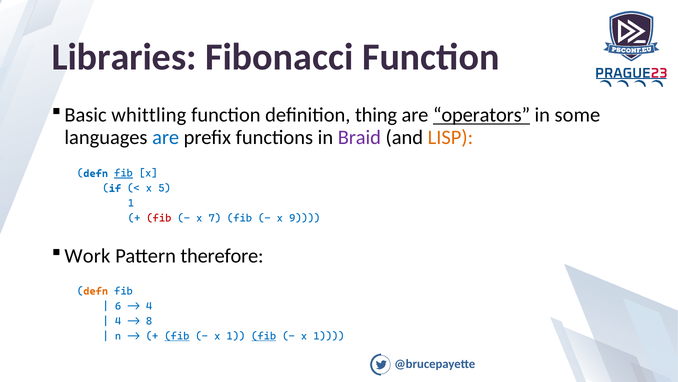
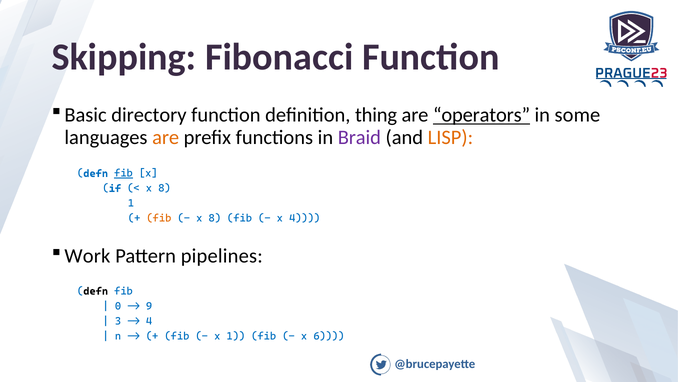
Libraries: Libraries -> Skipping (124, 57)
whittling: whittling -> directory (149, 115)
are colour: blue -> orange (166, 137)
5: 5 -> 8 (164, 188)
fib colour: red -> orange (159, 218)
7: 7 -> 8 (215, 218)
x 9: 9 -> 4 (305, 218)
therefore: therefore -> pipelines (222, 255)
defn colour: orange -> black (96, 291)
6: 6 -> 0 (118, 306)
4: 4 -> 9 (149, 306)
4: 4 -> 3 (118, 321)
8: 8 -> 4 (149, 321)
fib underline: present -> none (177, 336)
fib underline: present -> none (264, 336)
1: 1 -> 6 (329, 336)
